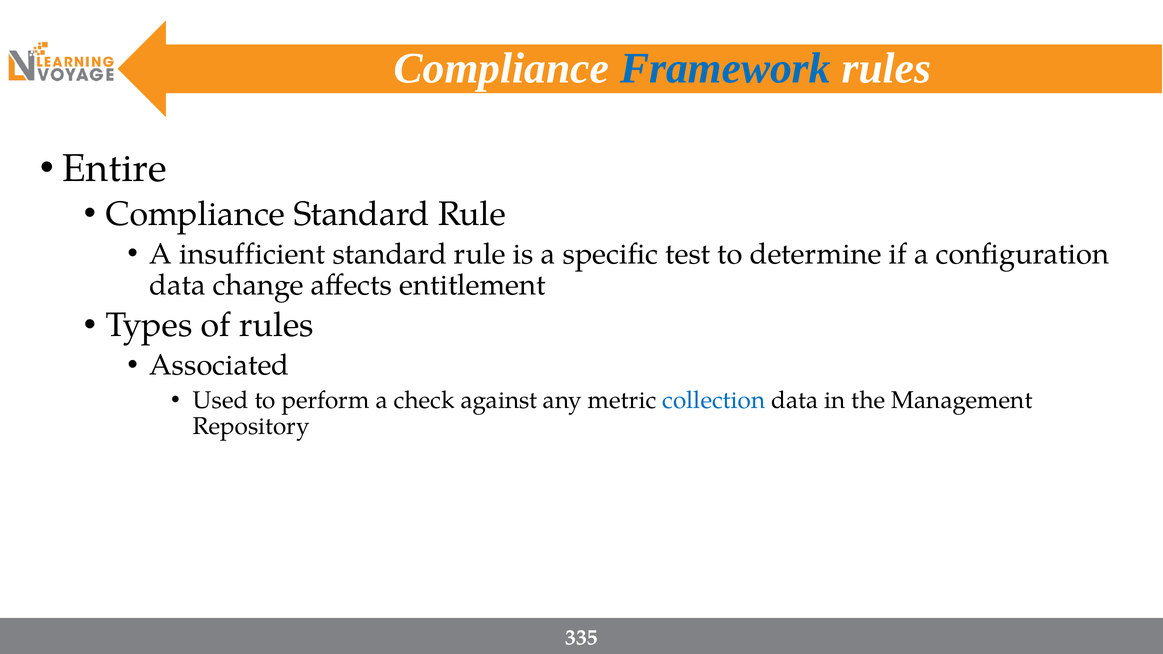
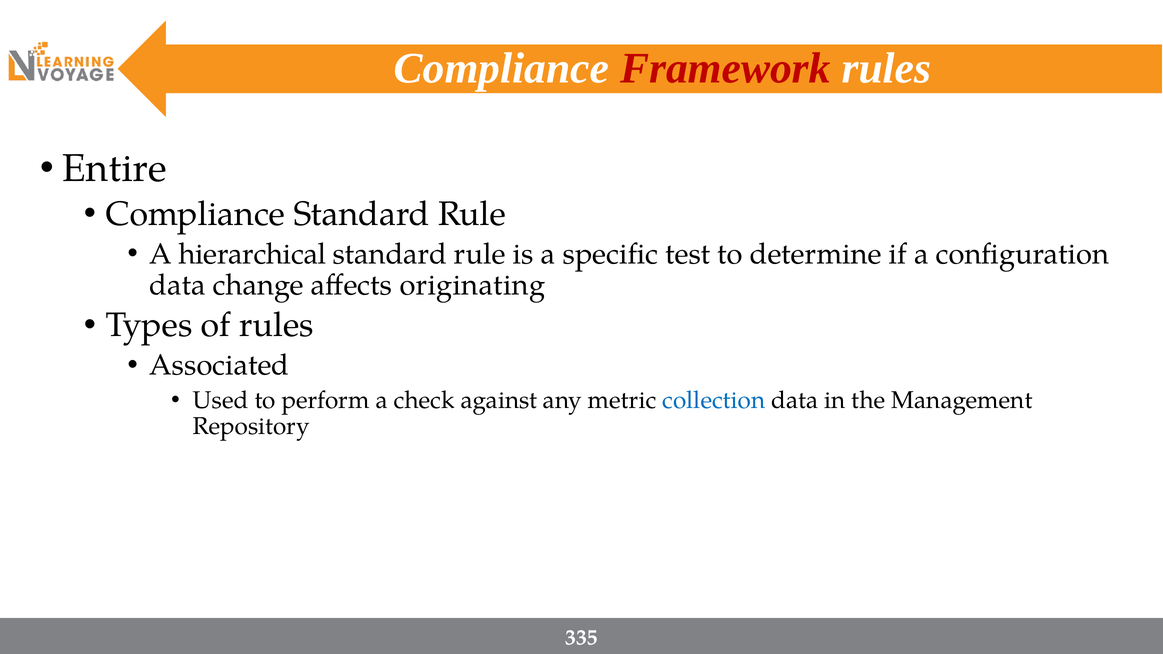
Framework colour: blue -> red (725, 69)
insufficient: insufficient -> hierarchical (253, 254)
entitlement: entitlement -> originating (472, 285)
